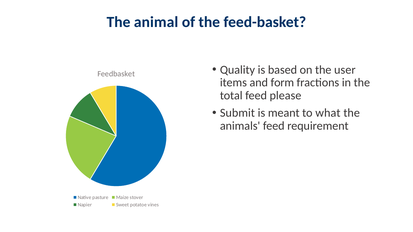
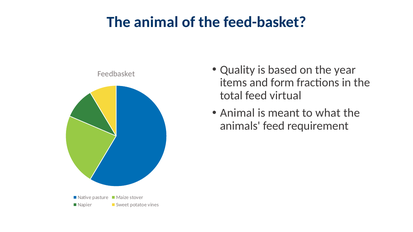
user: user -> year (345, 70)
please: please -> virtual (285, 96)
Submit: Submit -> Animal (237, 113)
